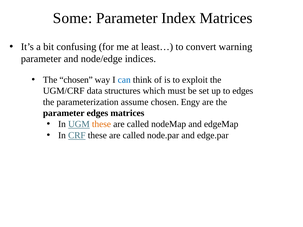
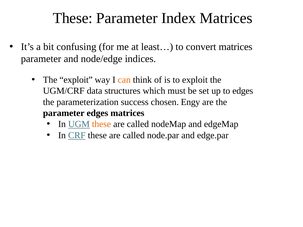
Some: Some -> These (73, 18)
convert warning: warning -> matrices (236, 47)
The chosen: chosen -> exploit (76, 80)
can colour: blue -> orange (124, 80)
assume: assume -> success (135, 102)
